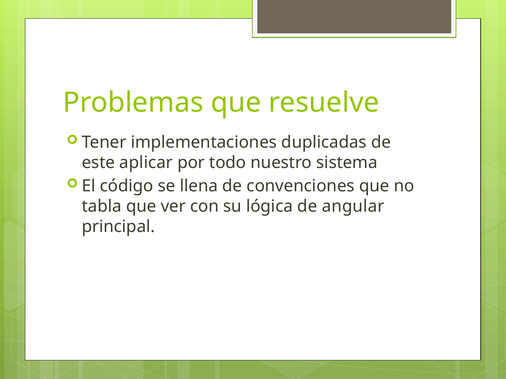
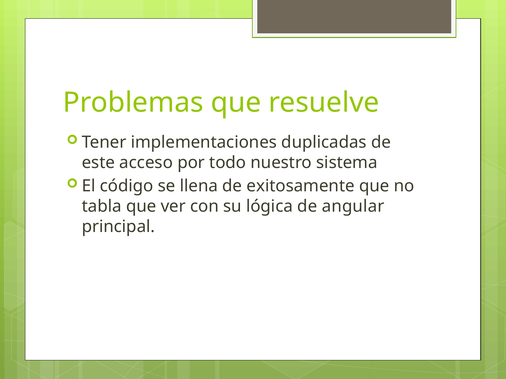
aplicar: aplicar -> acceso (146, 163)
convenciones: convenciones -> exitosamente (301, 186)
